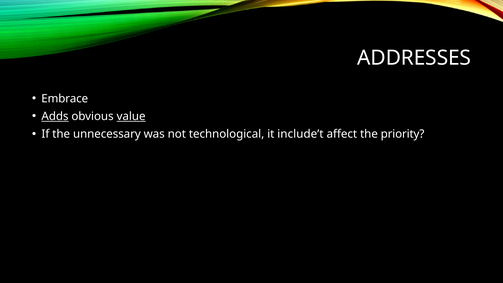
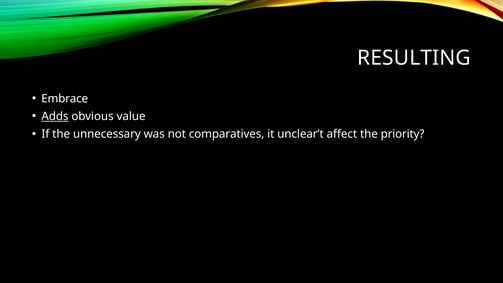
ADDRESSES: ADDRESSES -> RESULTING (414, 58)
value underline: present -> none (131, 116)
technological: technological -> comparatives (227, 134)
include’t: include’t -> unclear’t (301, 134)
